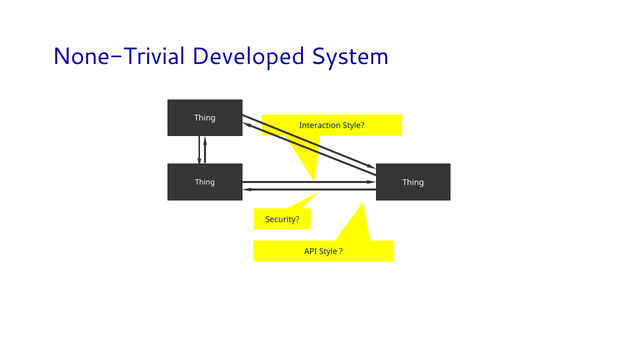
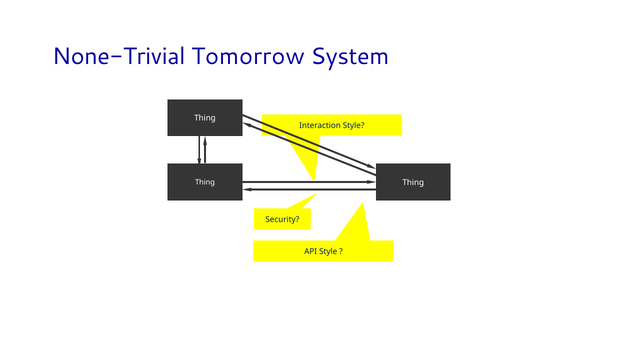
Developed: Developed -> Tomorrow (248, 57)
